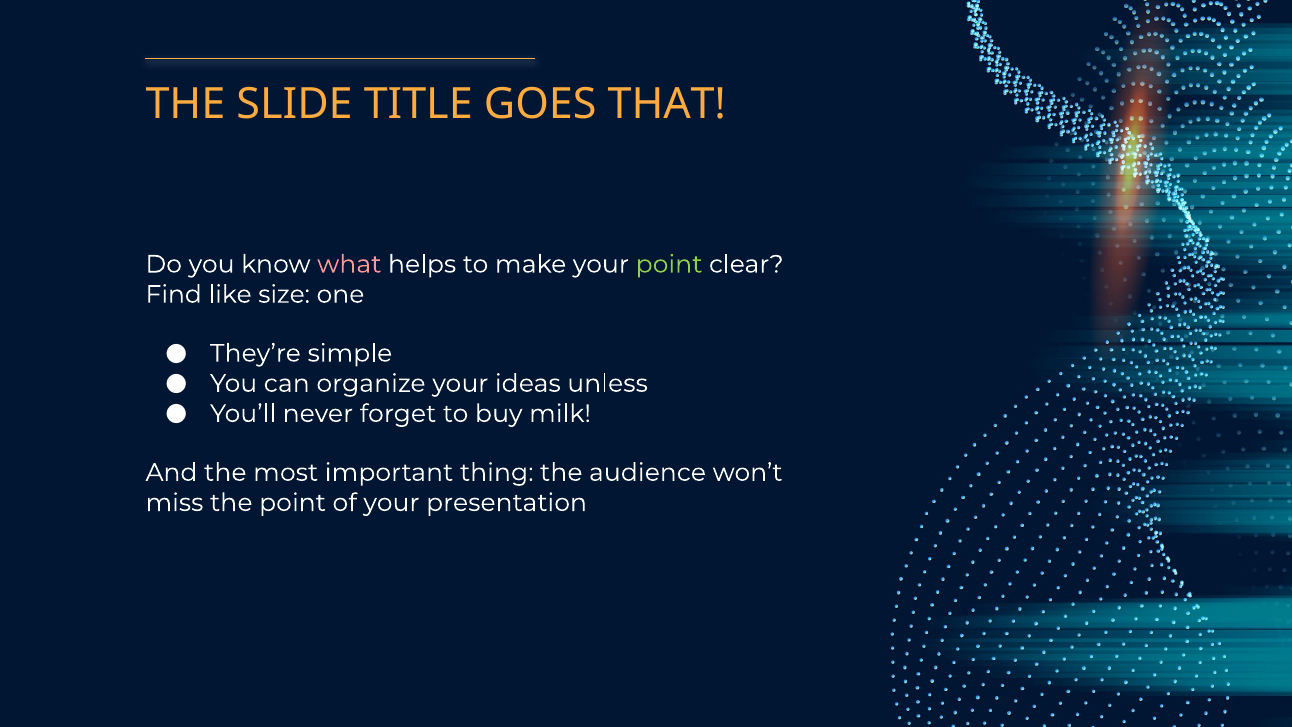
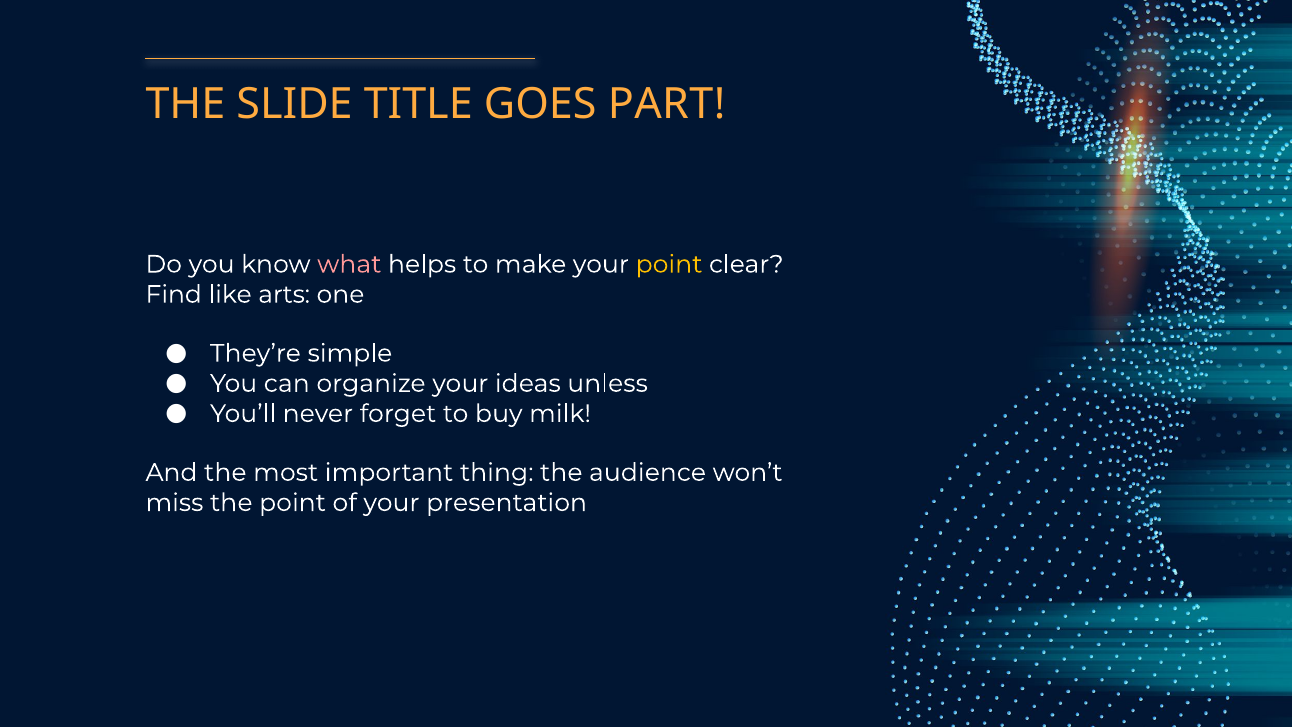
THAT: THAT -> PART (667, 105)
point colour: light green -> yellow (669, 264)
size: size -> arts (284, 294)
